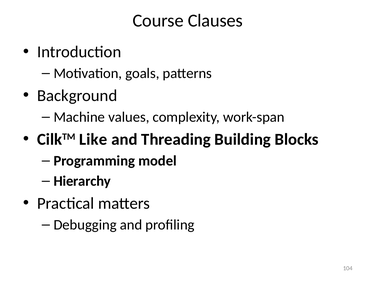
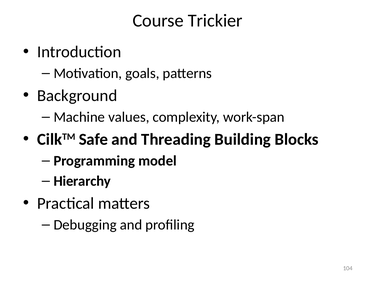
Clauses: Clauses -> Trickier (215, 21)
Like: Like -> Safe (93, 139)
